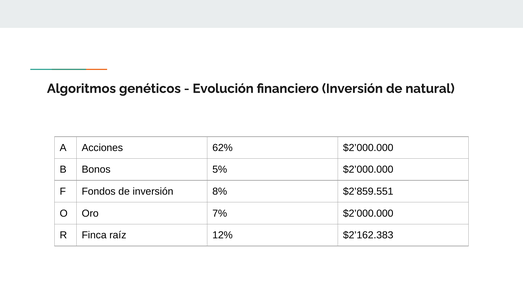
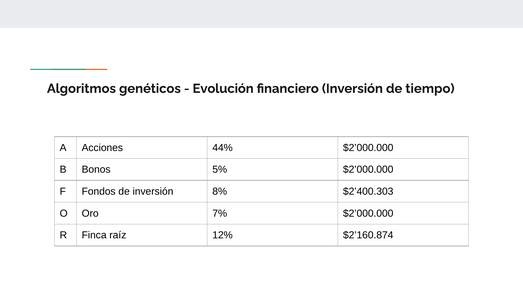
natural: natural -> tiempo (430, 89)
62%: 62% -> 44% (223, 148)
$2’859.551: $2’859.551 -> $2’400.303 (368, 192)
$2’162.383: $2’162.383 -> $2’160.874 (368, 235)
